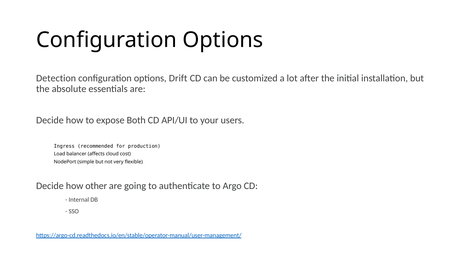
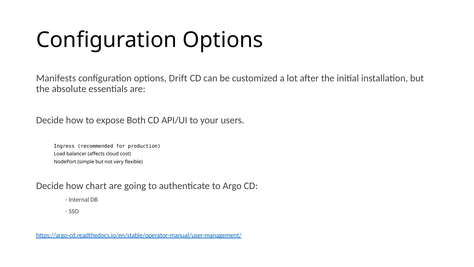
Detection: Detection -> Manifests (56, 78)
other: other -> chart (96, 186)
